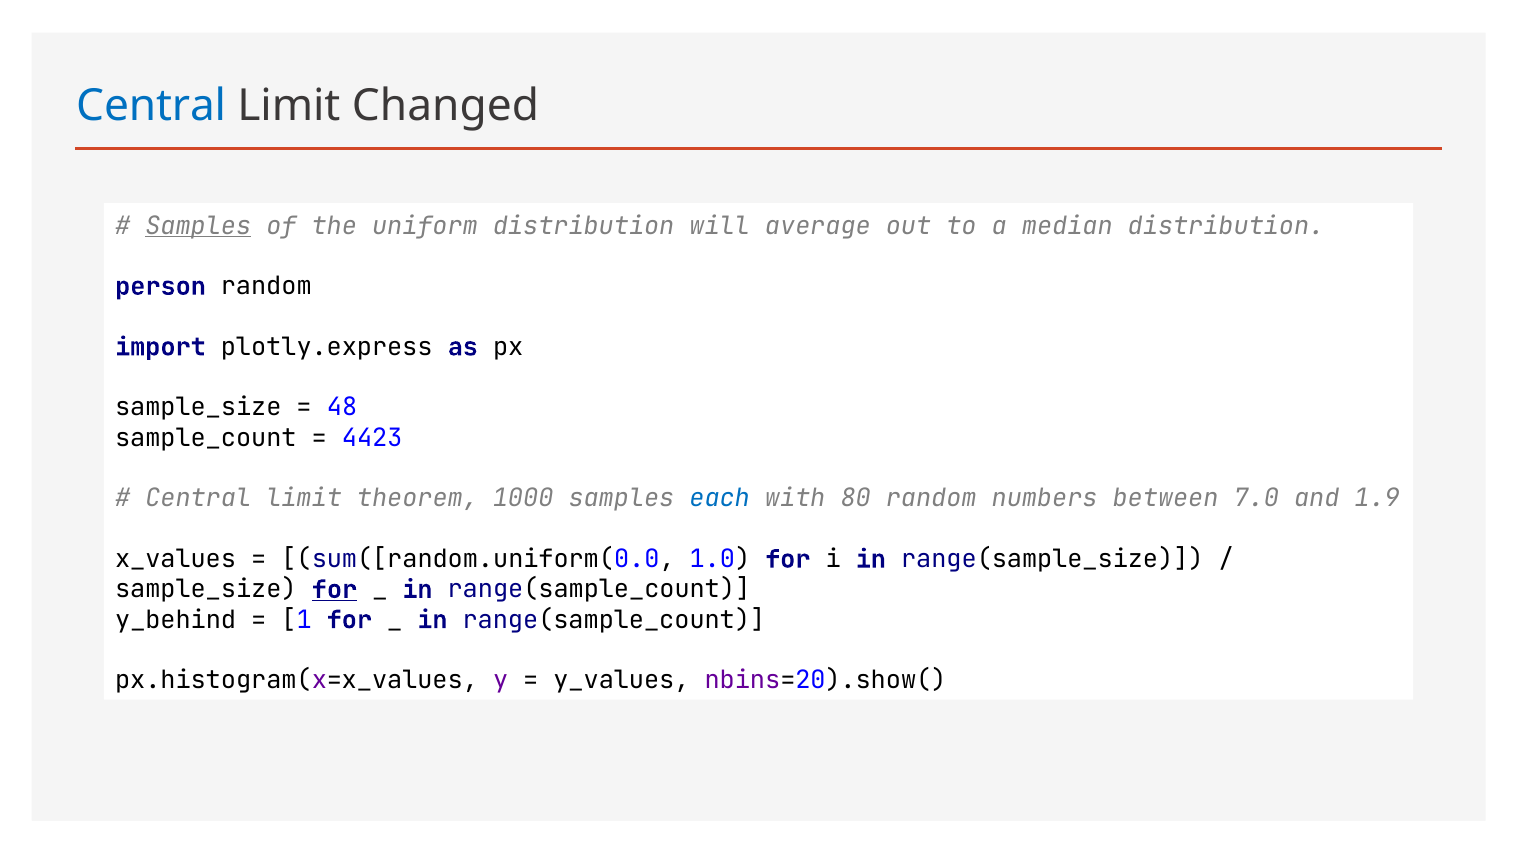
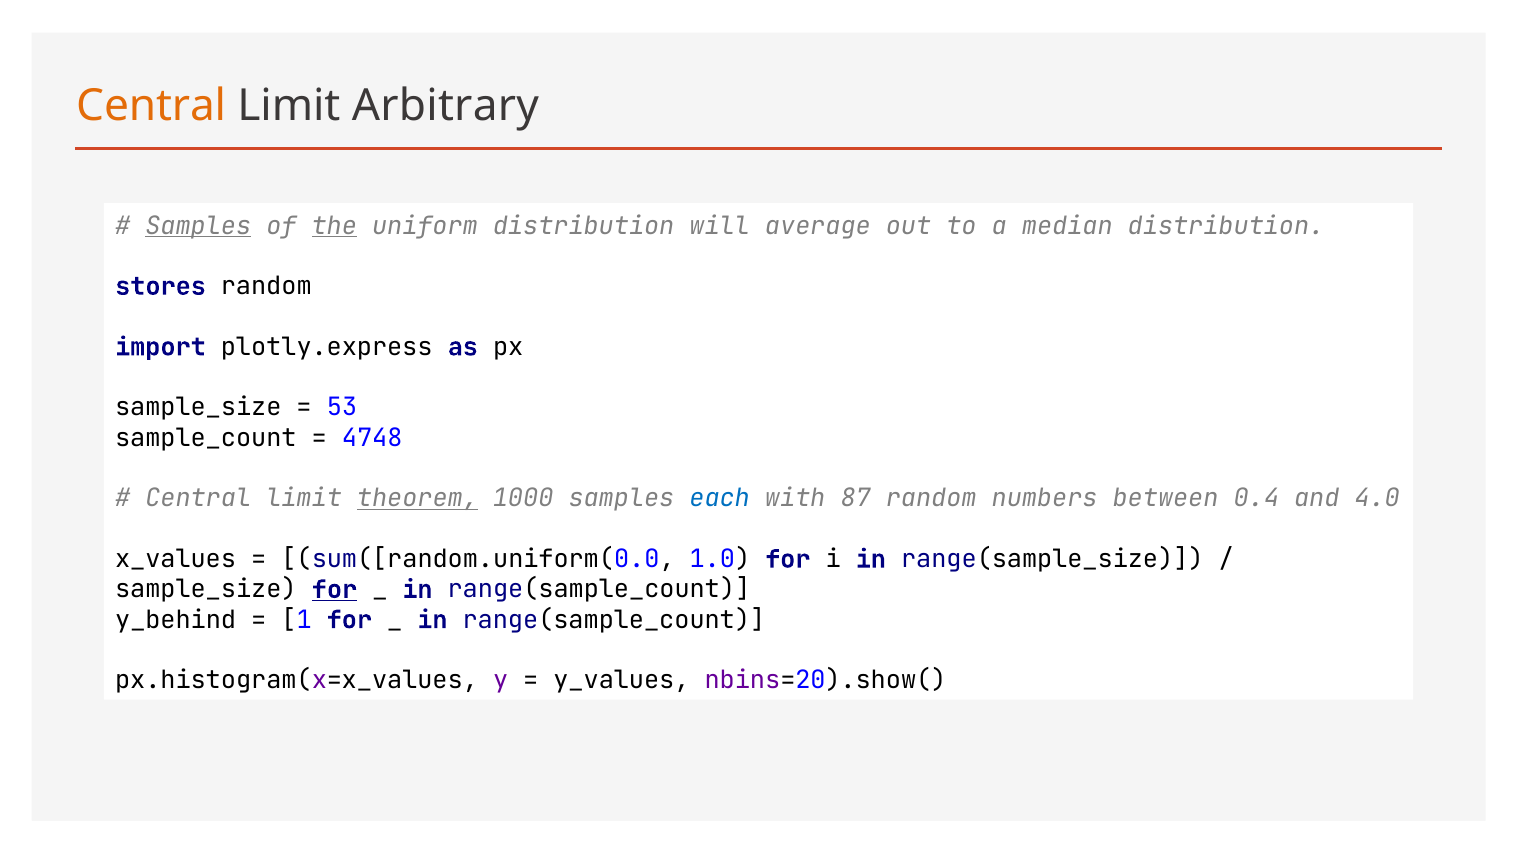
Central colour: blue -> orange (151, 106)
Changed: Changed -> Arbitrary (445, 106)
the underline: none -> present (334, 226)
person: person -> stores (161, 286)
48: 48 -> 53 (342, 408)
4423: 4423 -> 4748 (372, 438)
theorem underline: none -> present (417, 499)
80: 80 -> 87 (856, 499)
7.0: 7.0 -> 0.4 (1256, 499)
1.9: 1.9 -> 4.0 (1377, 499)
